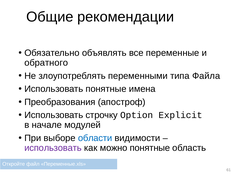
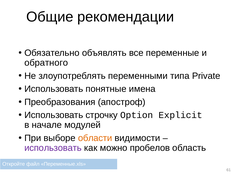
Файла: Файла -> Private (206, 76)
области colour: blue -> orange (95, 138)
можно понятные: понятные -> пробелов (150, 148)
